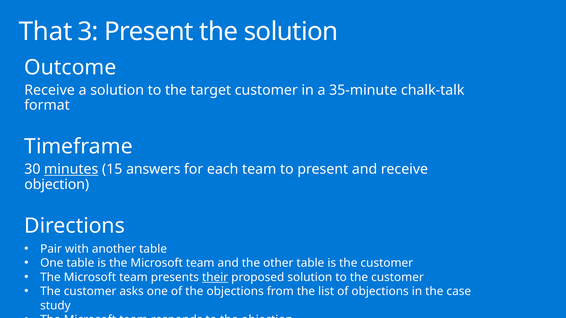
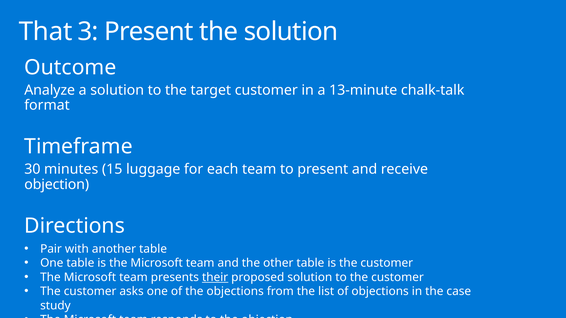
Receive: Receive -> Analyze (50, 90)
35-minute: 35-minute -> 13-minute (363, 90)
minutes underline: present -> none (71, 170)
answers: answers -> luggage (153, 170)
